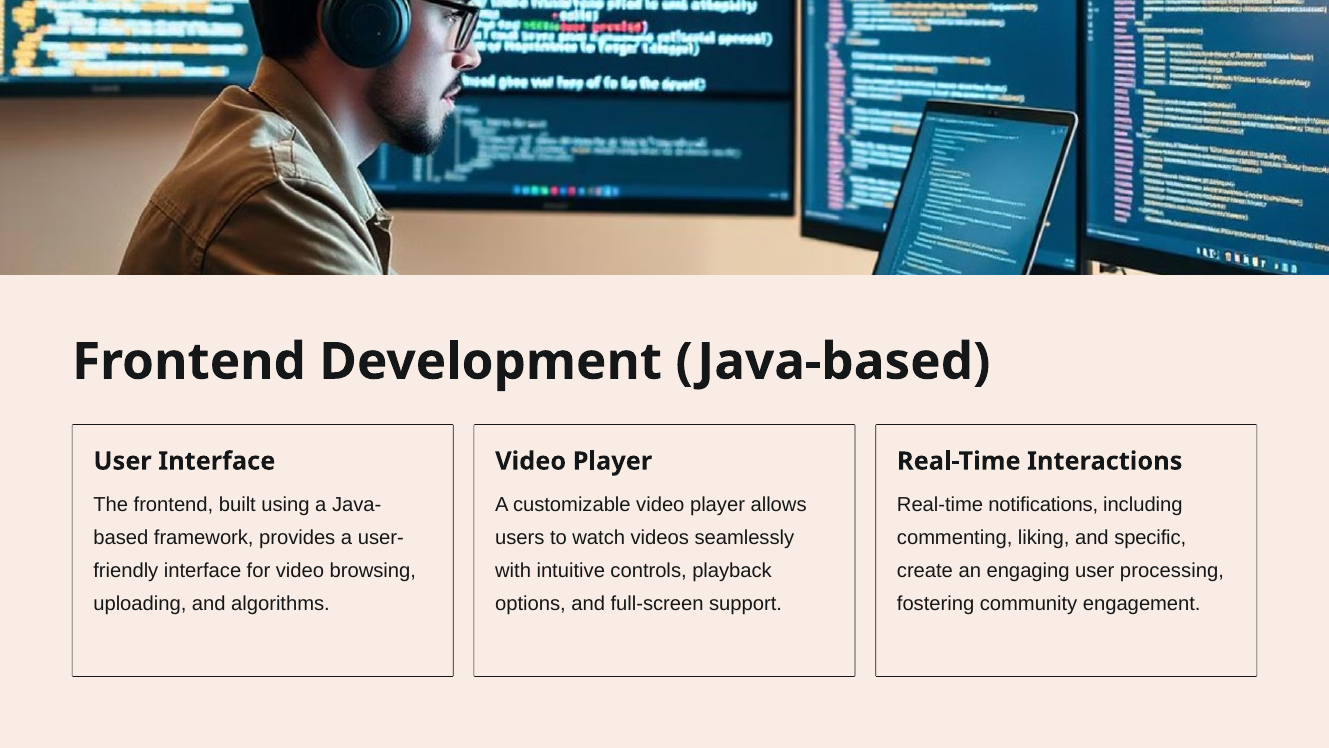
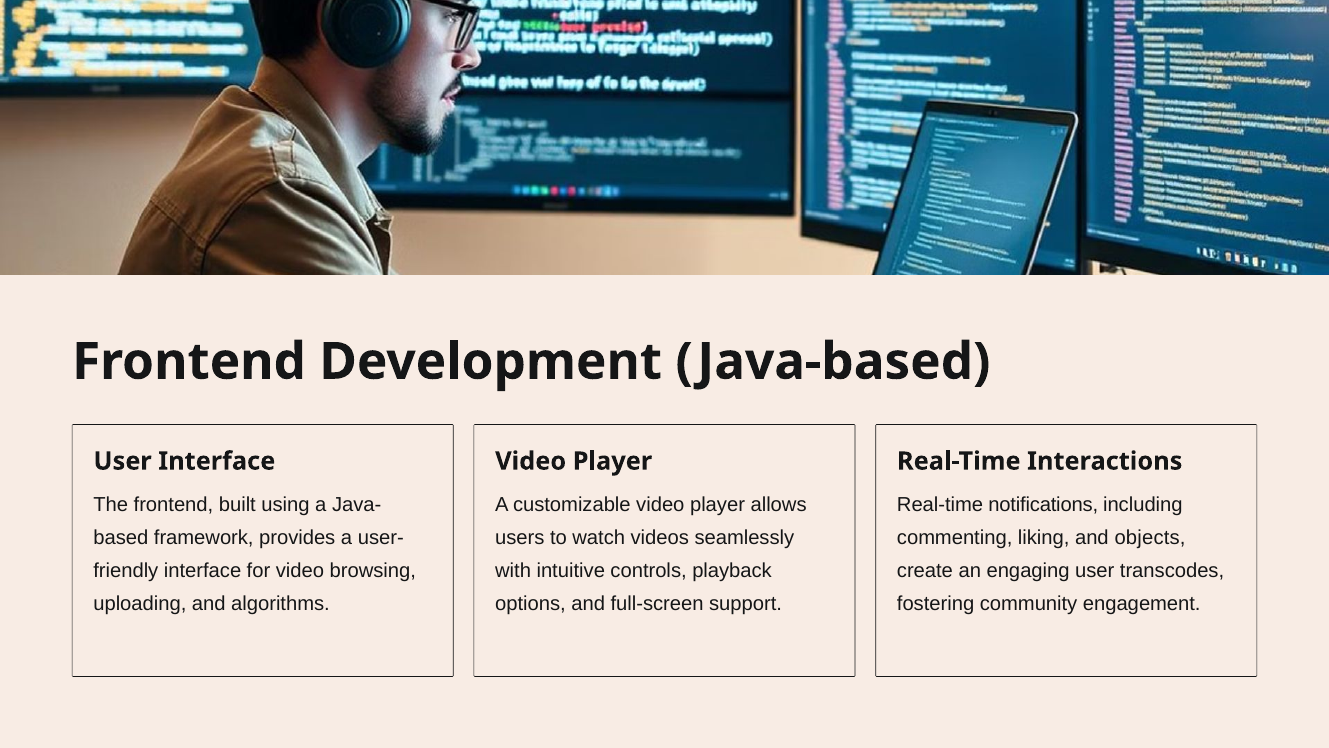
specific: specific -> objects (1150, 537)
processing: processing -> transcodes (1172, 570)
